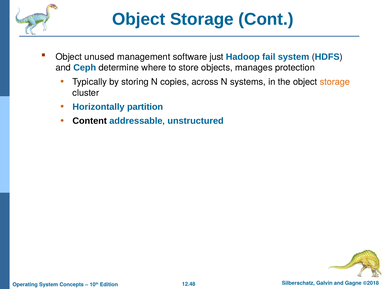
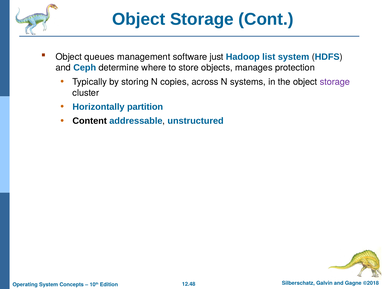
unused: unused -> queues (99, 57)
fail: fail -> list (269, 57)
storage colour: orange -> purple (335, 82)
